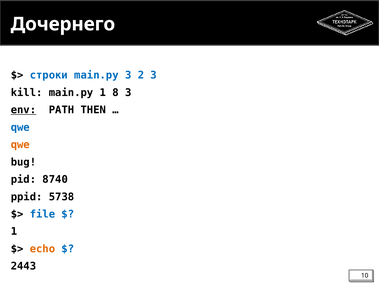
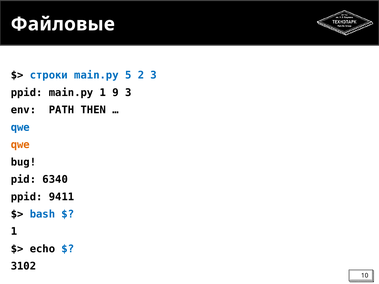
Дочернего: Дочернего -> Файловые (63, 24)
main.py 3: 3 -> 5 (128, 75)
kill: kill -> ppid (27, 93)
8: 8 -> 9 (116, 93)
env underline: present -> none (23, 110)
8740: 8740 -> 6340 (55, 180)
5738: 5738 -> 9411 (62, 197)
file: file -> bash (42, 214)
echo colour: orange -> black (42, 249)
2443: 2443 -> 3102 (23, 266)
